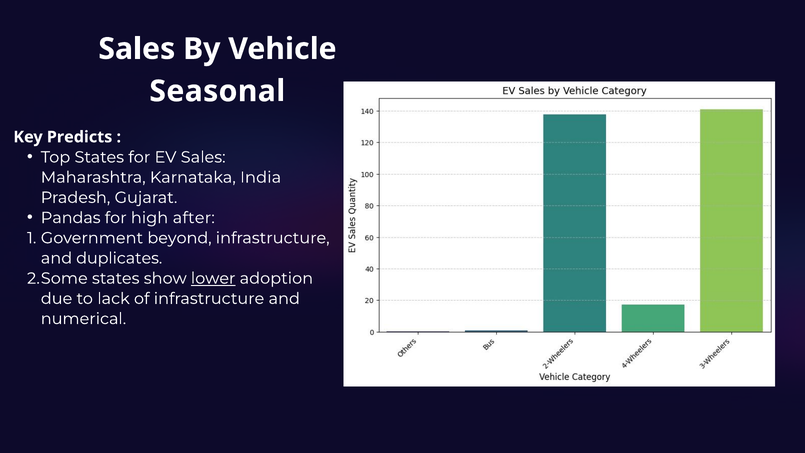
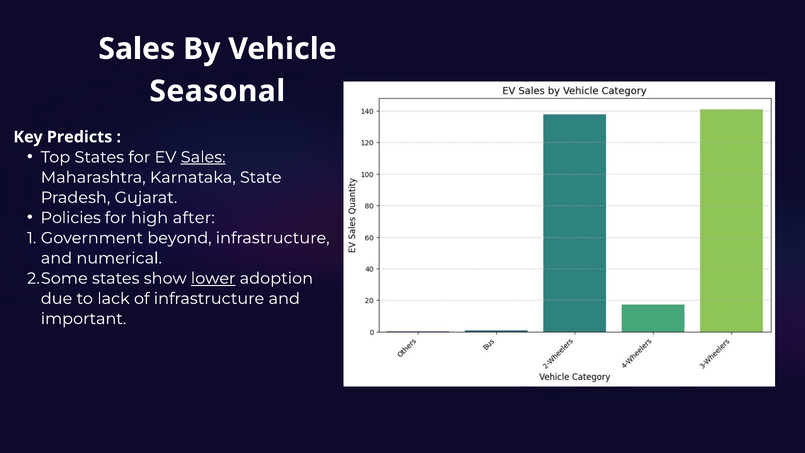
Sales underline: none -> present (203, 157)
India: India -> State (261, 177)
Pandas: Pandas -> Policies (71, 218)
duplicates: duplicates -> numerical (119, 258)
numerical: numerical -> important (83, 319)
